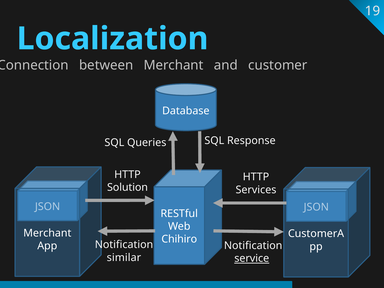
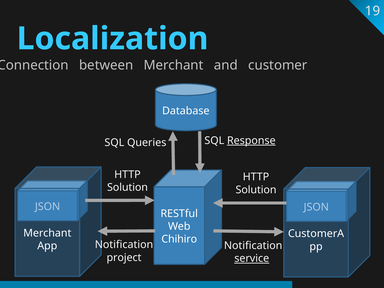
Response underline: none -> present (251, 141)
Services: Services -> Solution (256, 190)
similar: similar -> project (124, 258)
